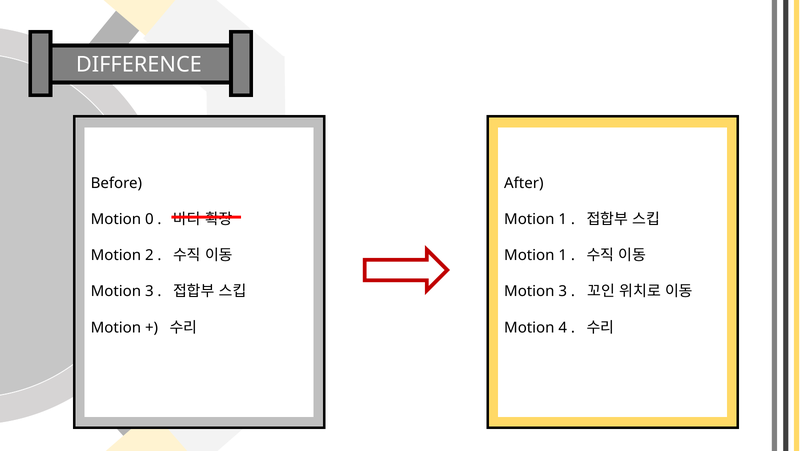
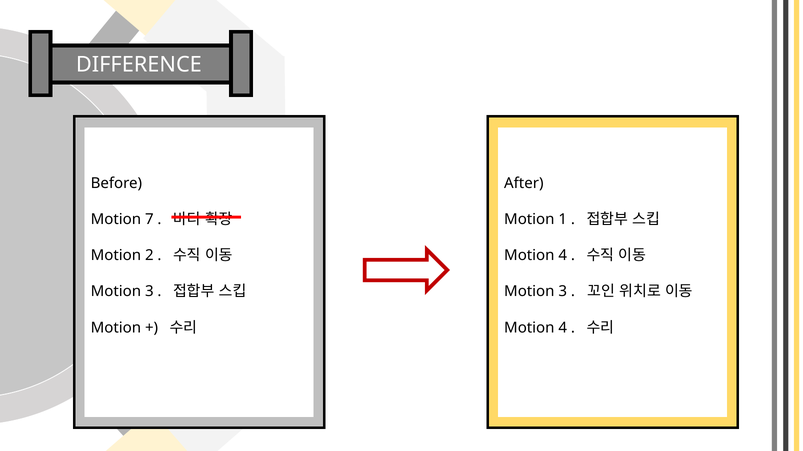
0: 0 -> 7 (149, 220)
1: 1 -> 4 (563, 256)
